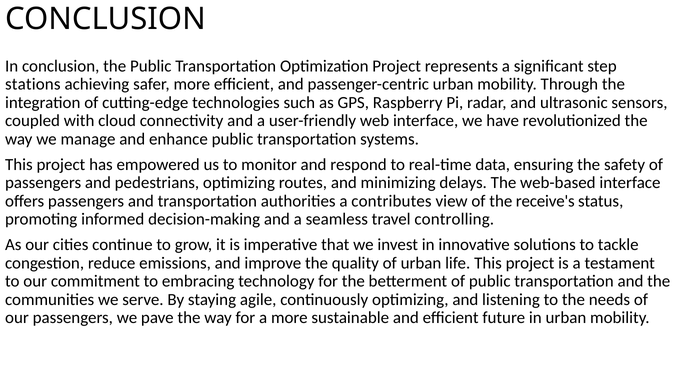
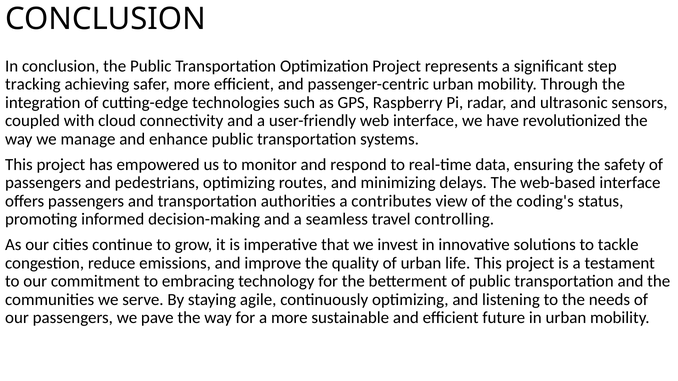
stations: stations -> tracking (33, 84)
receive's: receive's -> coding's (545, 201)
